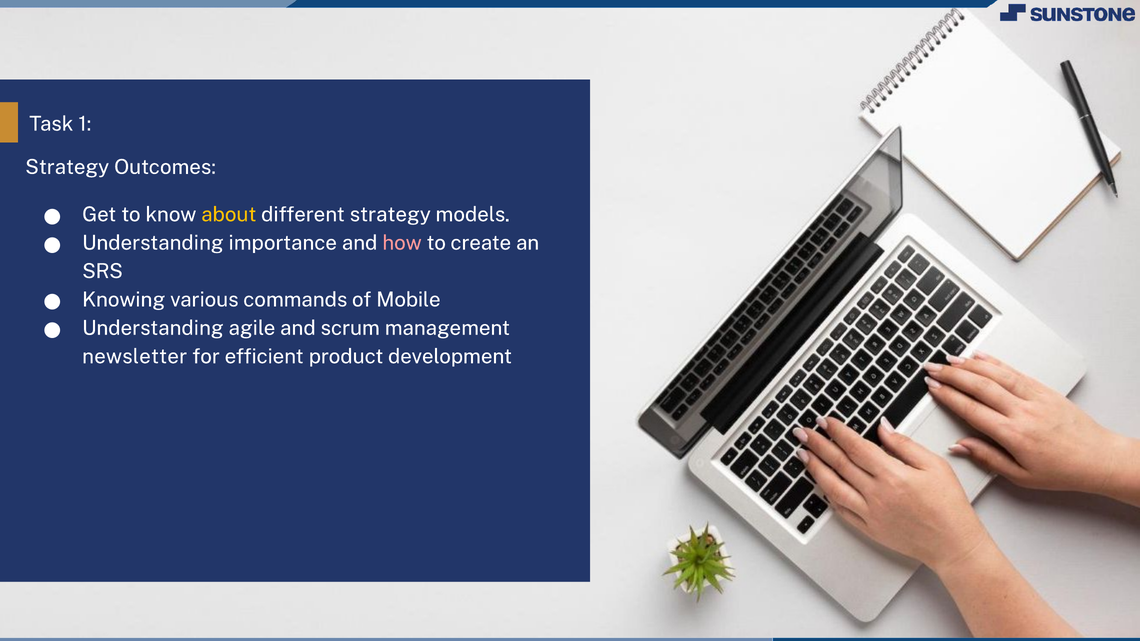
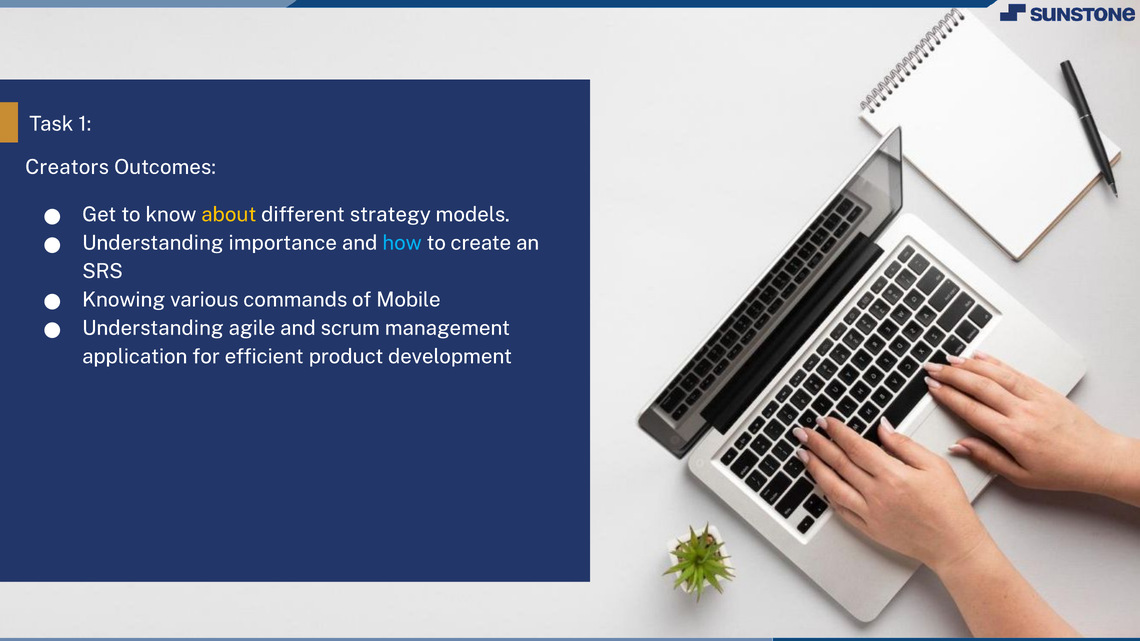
Strategy: Strategy -> Creators (67, 167)
how colour: pink -> light blue (402, 243)
newsletter: newsletter -> application (135, 357)
